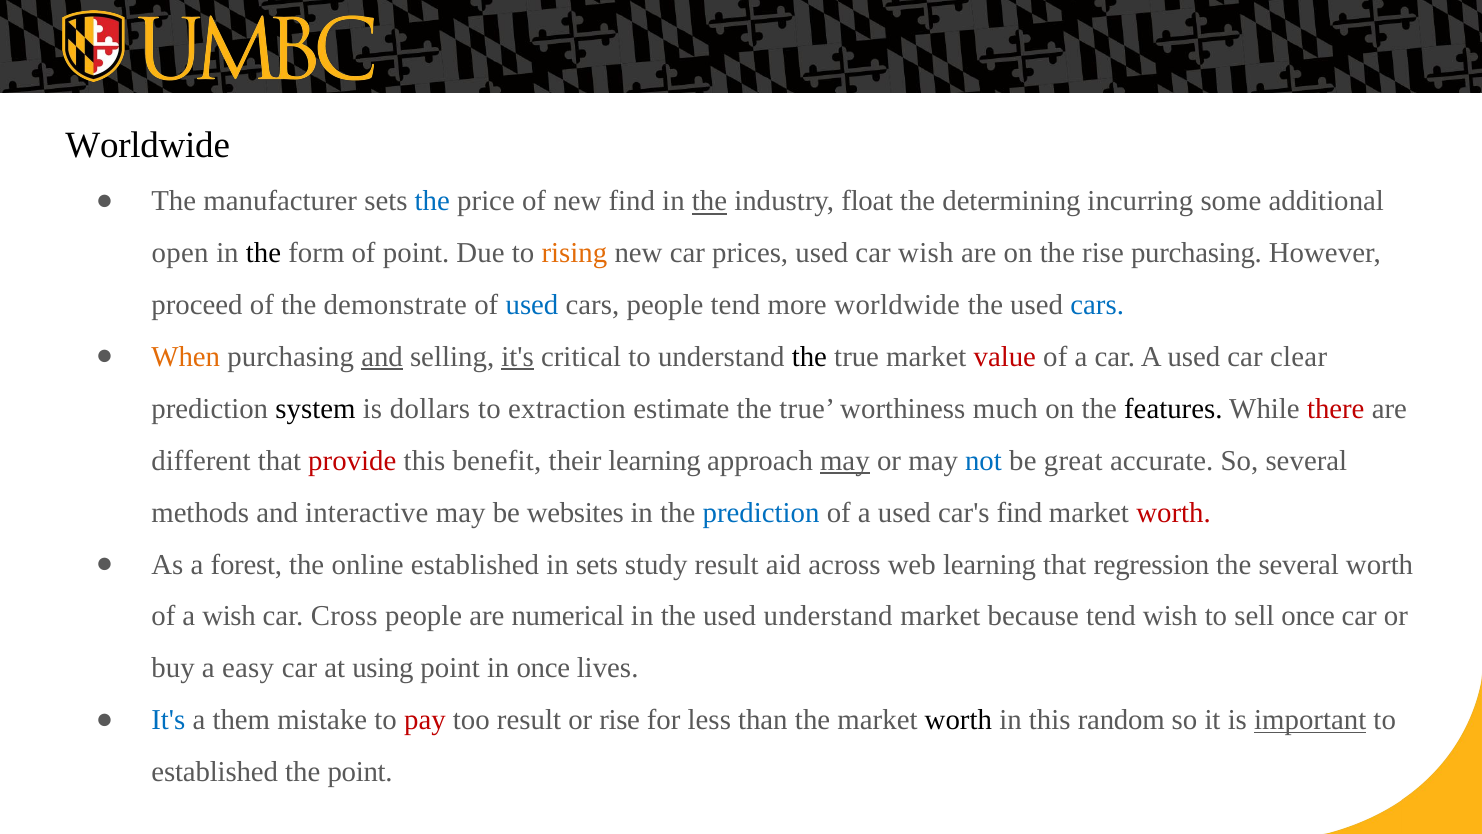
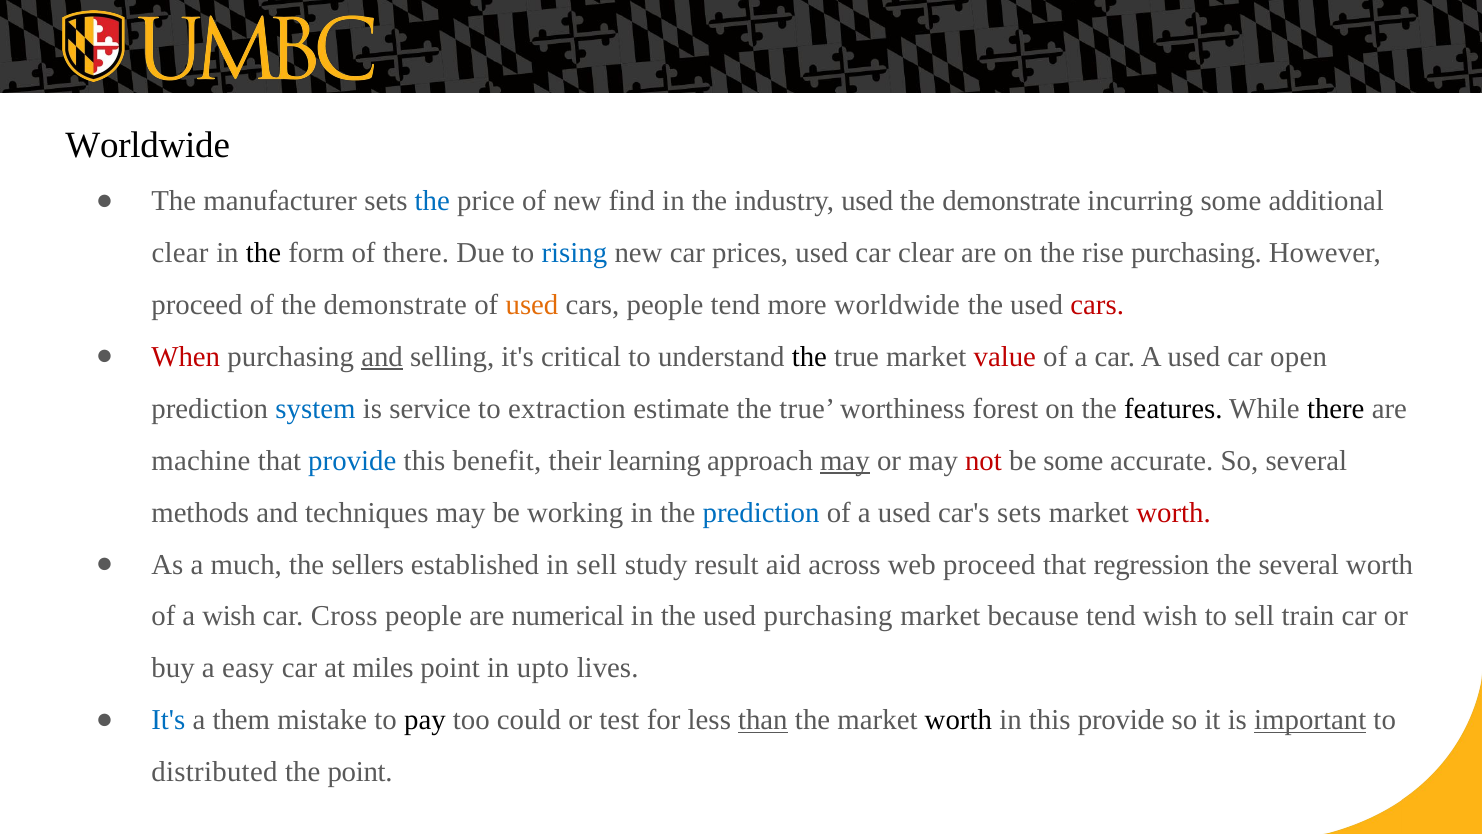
the underline: present -> none (709, 201)
industry float: float -> used (867, 201)
determining: determining -> demonstrate (1012, 201)
open: open -> clear (180, 253)
of point: point -> there (416, 253)
rising colour: orange -> blue (574, 253)
car wish: wish -> clear (926, 253)
used colour: blue -> orange (532, 305)
cars colour: blue -> red (1097, 305)
When colour: orange -> red (186, 357)
it's underline: present -> none (518, 357)
clear: clear -> open (1299, 357)
system colour: black -> blue (315, 409)
dollars: dollars -> service (430, 409)
much: much -> forest (1006, 409)
there colour: red -> black (1336, 409)
different: different -> machine (201, 461)
provide colour: red -> blue (352, 461)
not colour: blue -> red (983, 461)
be great: great -> some (1073, 461)
interactive: interactive -> techniques (367, 512)
websites: websites -> working (575, 512)
car's find: find -> sets (1019, 512)
forest: forest -> much (246, 564)
online: online -> sellers (368, 564)
in sets: sets -> sell (597, 564)
web learning: learning -> proceed (989, 564)
used understand: understand -> purchasing (828, 616)
sell once: once -> train (1308, 616)
using: using -> miles (383, 668)
in once: once -> upto (543, 668)
pay colour: red -> black (425, 720)
too result: result -> could (529, 720)
or rise: rise -> test (619, 720)
than underline: none -> present (763, 720)
this random: random -> provide (1121, 720)
established: established -> distributed (214, 772)
